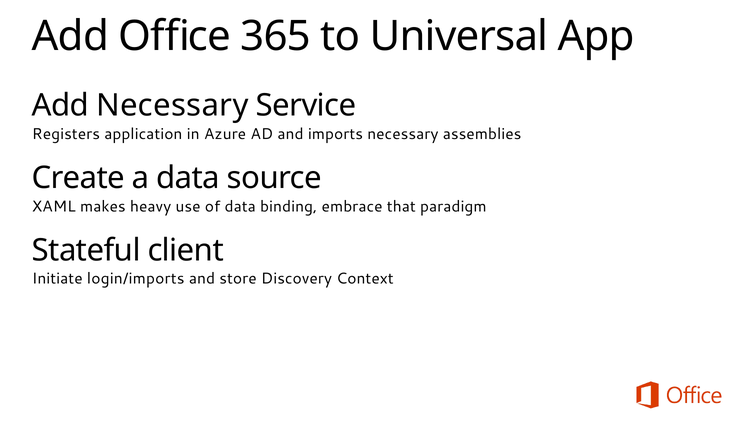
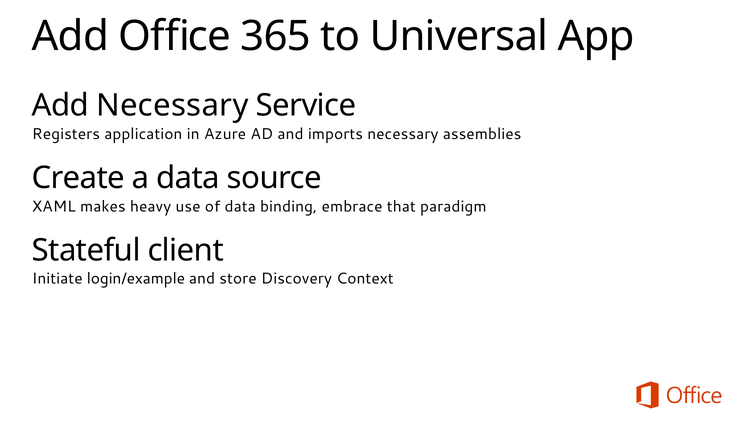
login/imports: login/imports -> login/example (136, 279)
